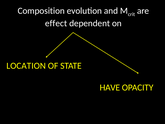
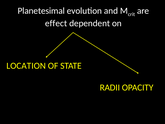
Composition: Composition -> Planetesimal (41, 11)
HAVE: HAVE -> RADII (110, 87)
